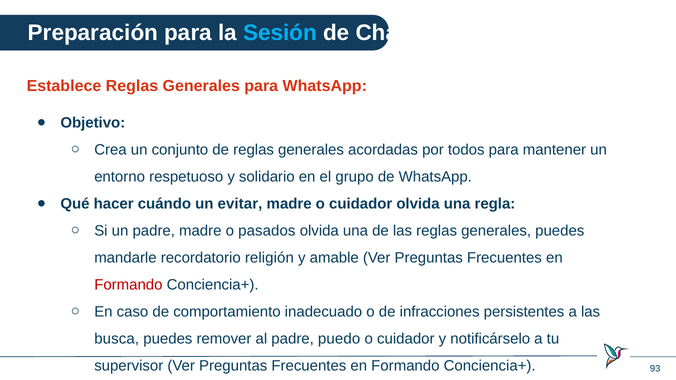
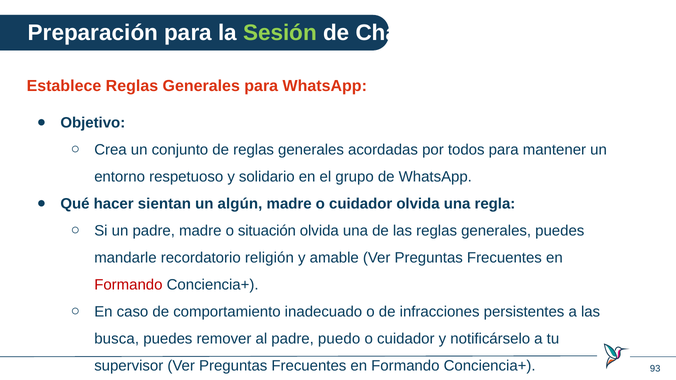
Sesión colour: light blue -> light green (280, 33)
cuándo: cuándo -> sientan (164, 204)
evitar: evitar -> algún (240, 204)
pasados: pasados -> situación (267, 231)
